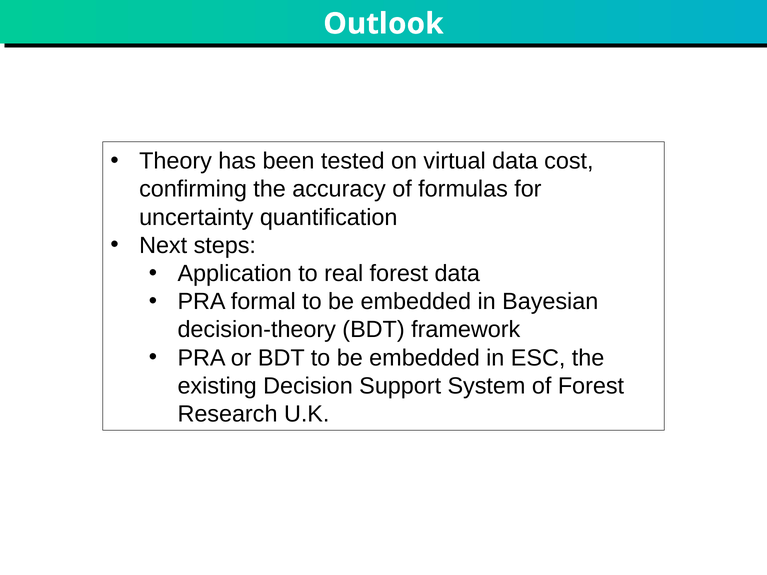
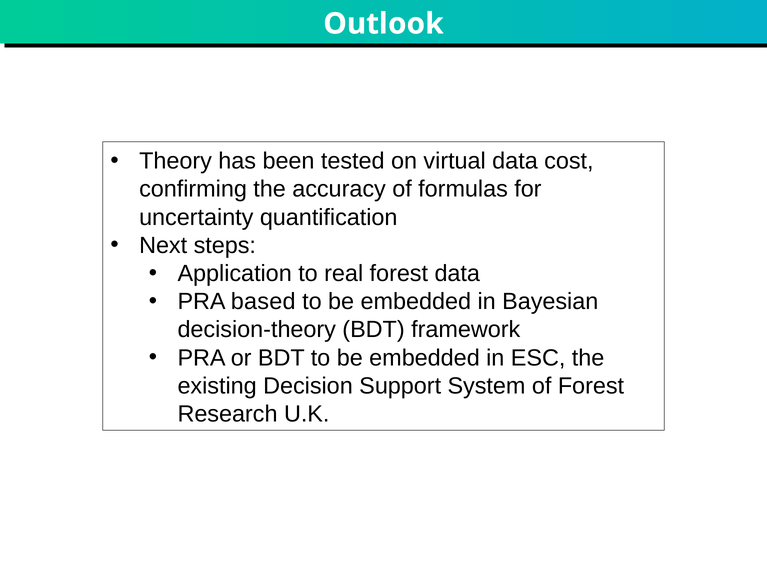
formal: formal -> based (263, 302)
